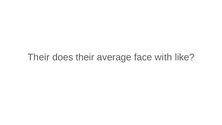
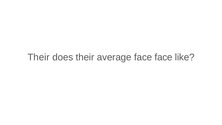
face with: with -> face (164, 57)
